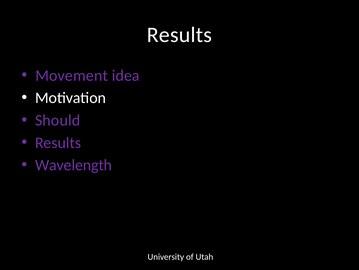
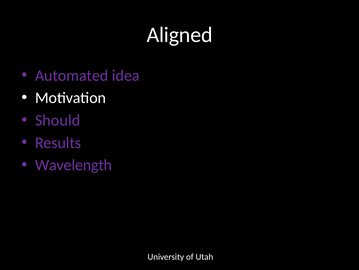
Results: Results -> Aligned (180, 35)
Movement: Movement -> Automated (72, 75)
